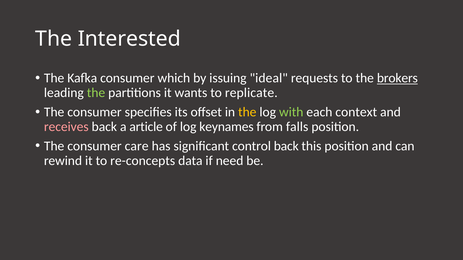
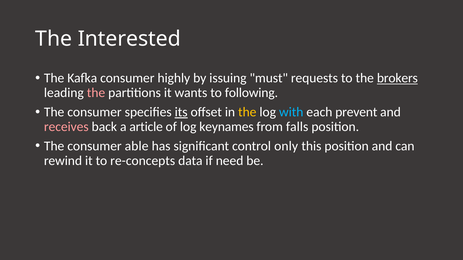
which: which -> highly (174, 78)
ideal: ideal -> must (269, 78)
the colour: light green -> pink (96, 93)
replicate: replicate -> following (251, 93)
its underline: none -> present (181, 112)
with colour: light green -> light blue (291, 112)
context: context -> prevent (356, 112)
care: care -> able (137, 146)
control back: back -> only (286, 146)
